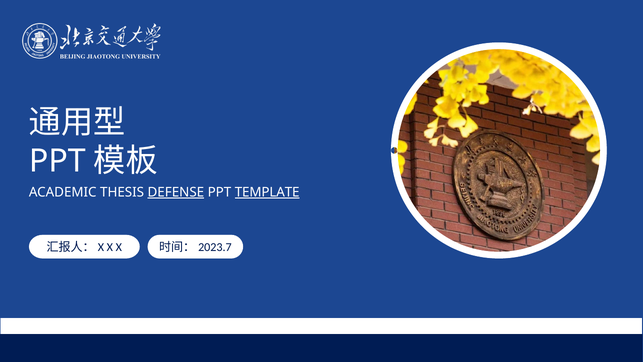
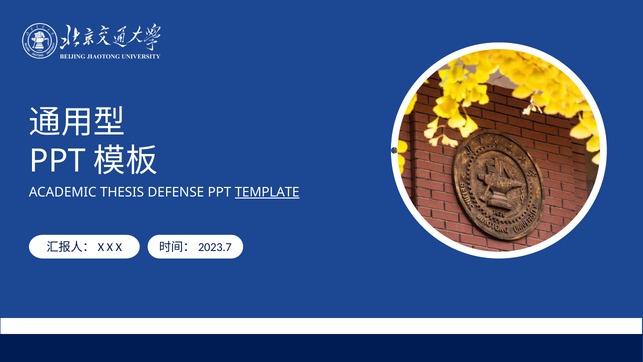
DEFENSE underline: present -> none (176, 192)
